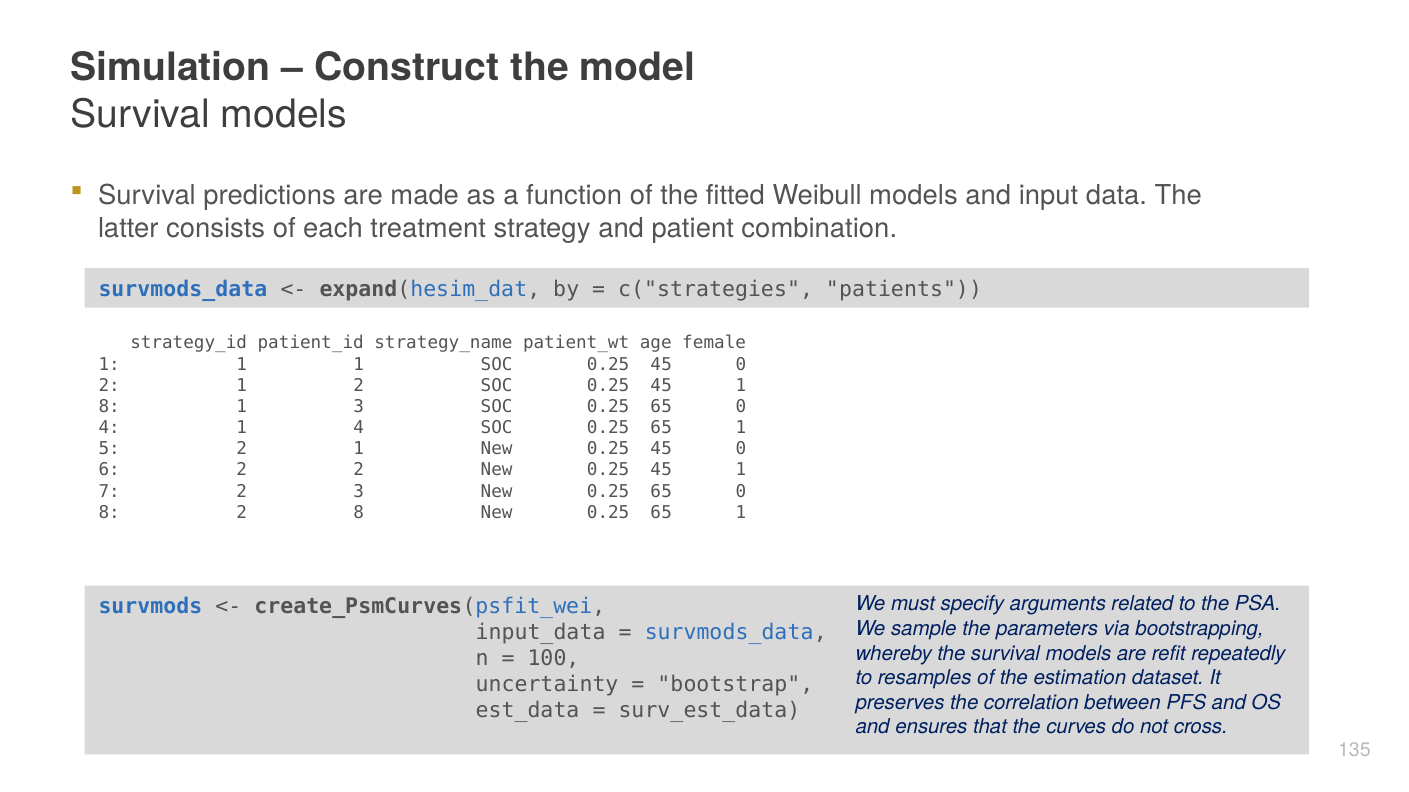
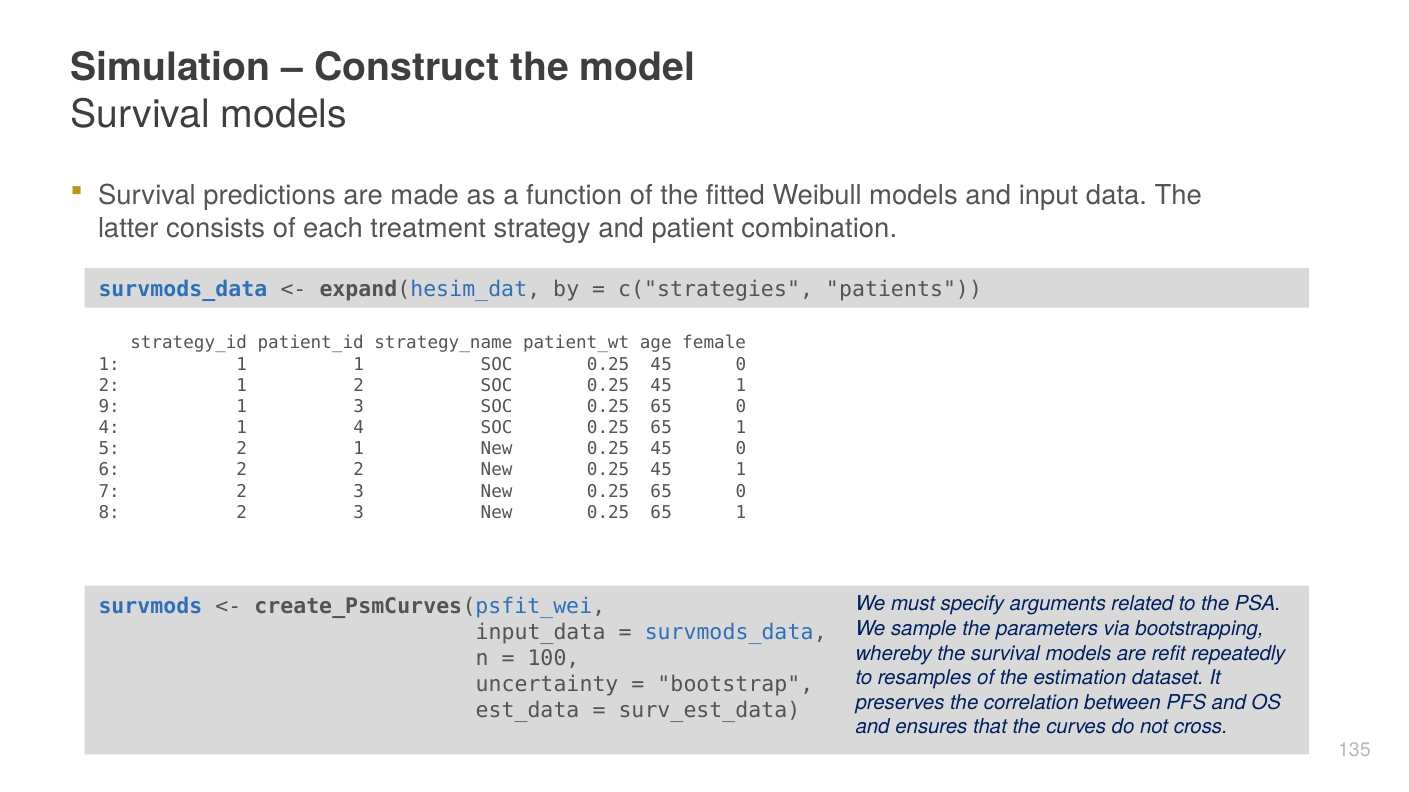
8: 8 -> 9 (109, 407)
8 2 8: 8 -> 3 (359, 513)
